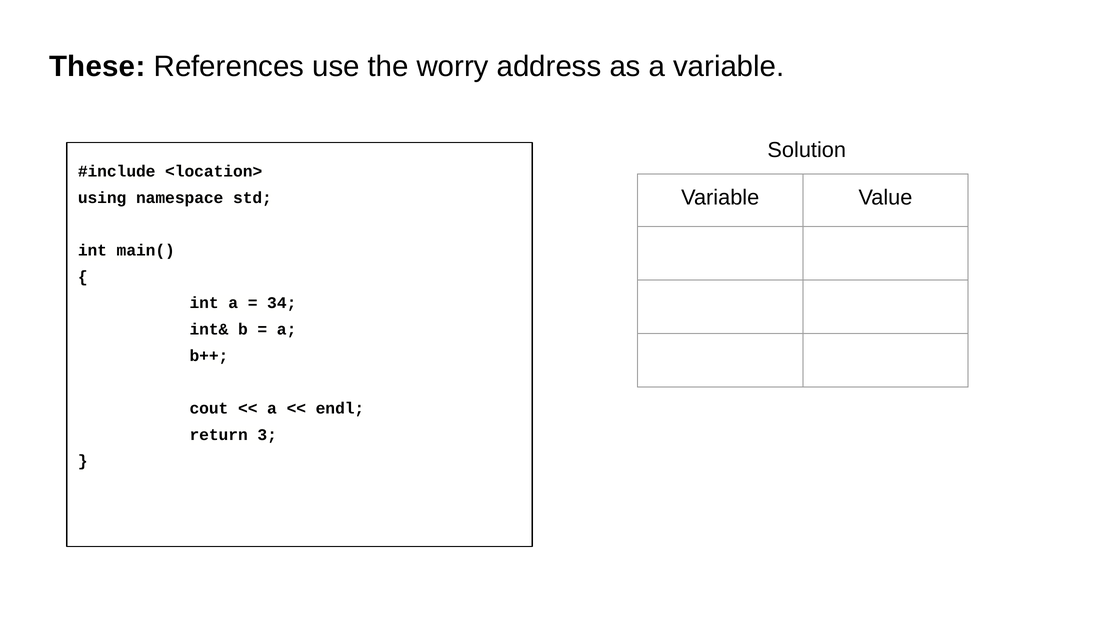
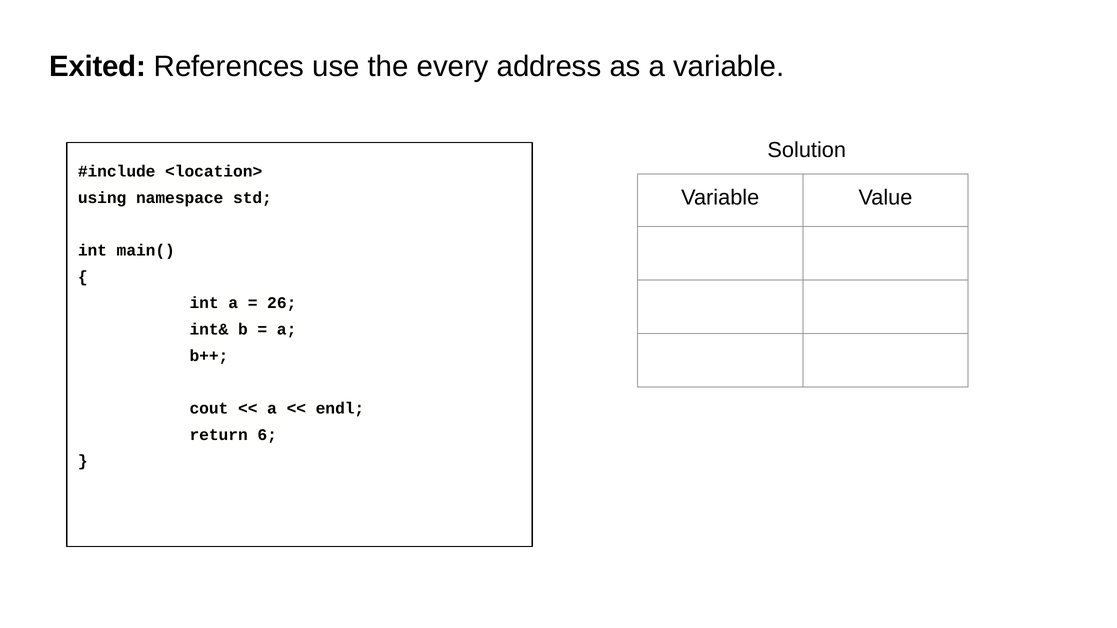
These: These -> Exited (98, 67)
worry: worry -> every (453, 67)
34: 34 -> 26 (282, 303)
3: 3 -> 6 (267, 435)
